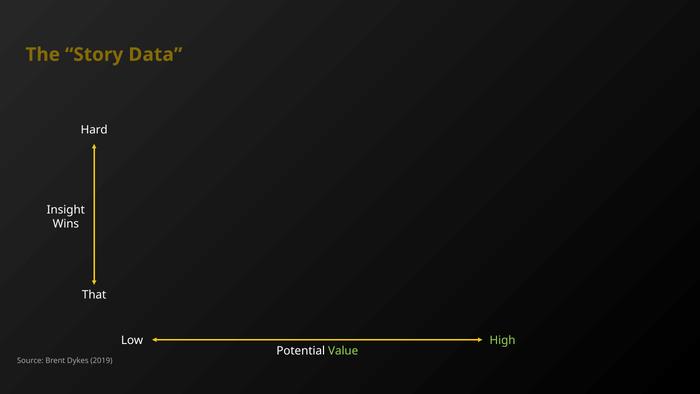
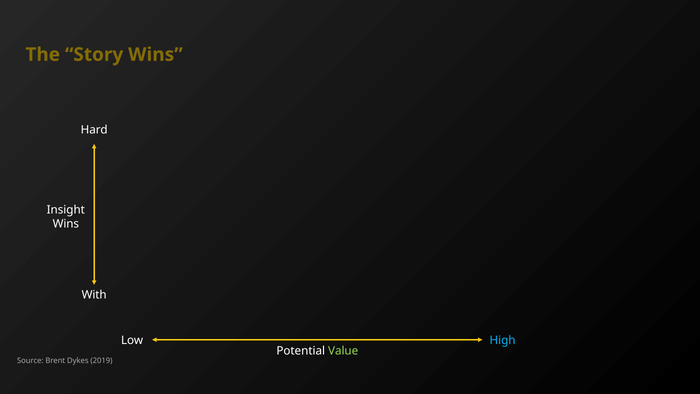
Story Data: Data -> Wins (155, 55)
That: That -> With (94, 295)
High colour: light green -> light blue (503, 340)
